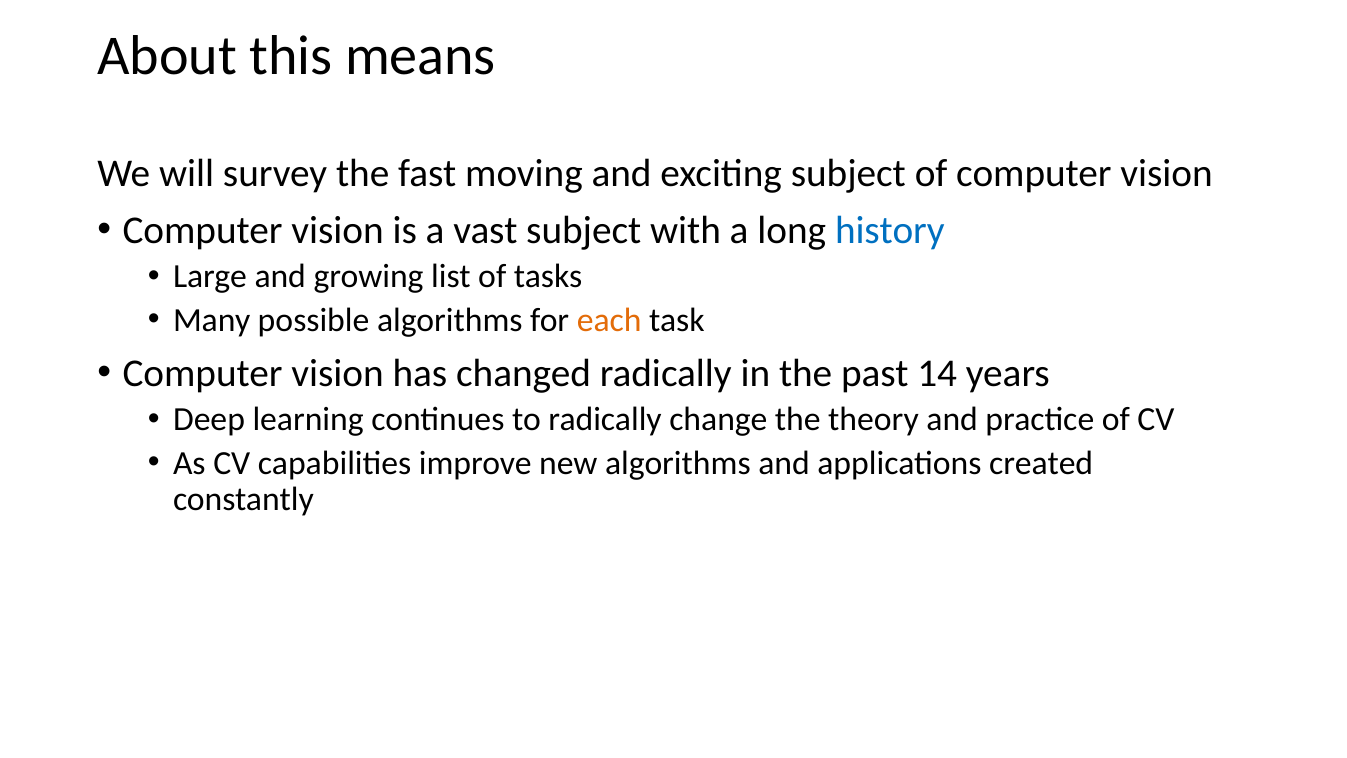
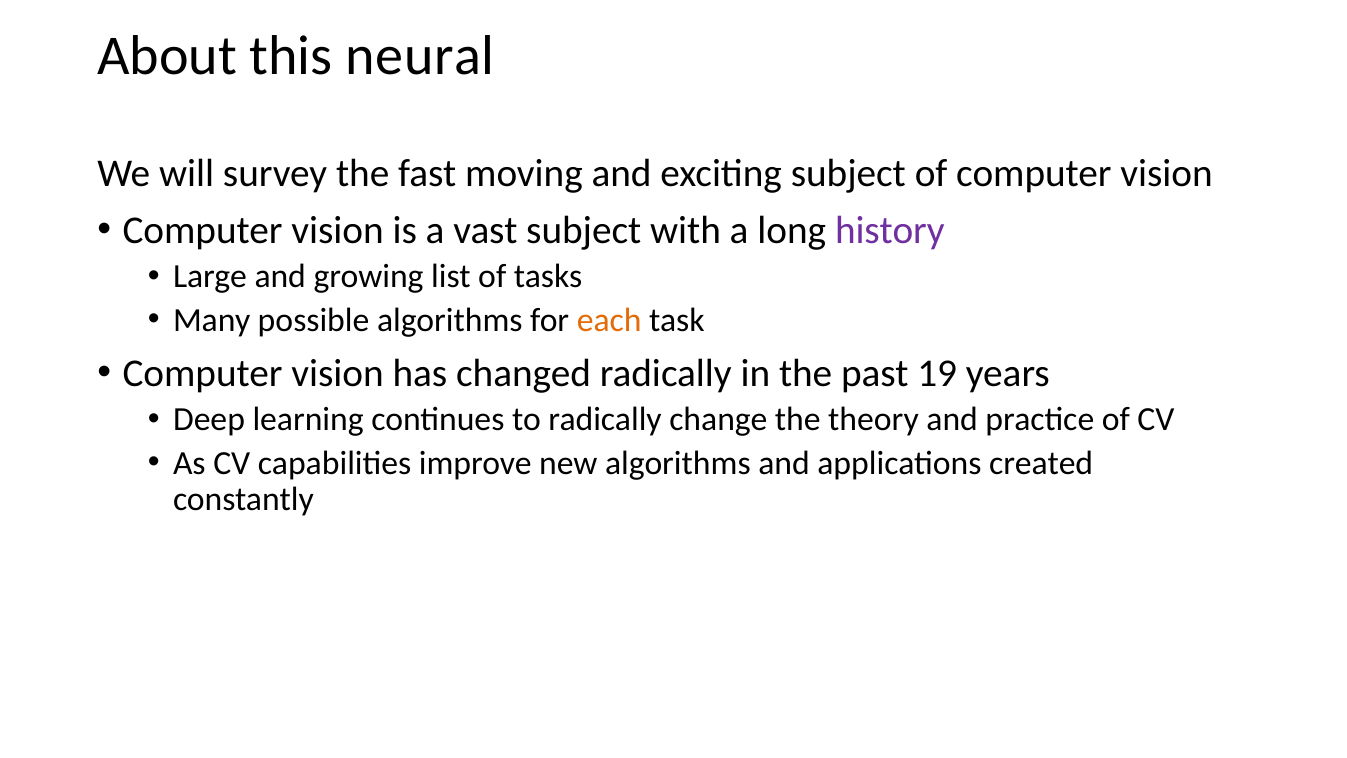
means: means -> neural (420, 56)
history colour: blue -> purple (890, 230)
14: 14 -> 19 (937, 373)
